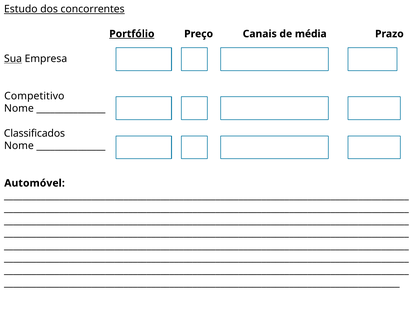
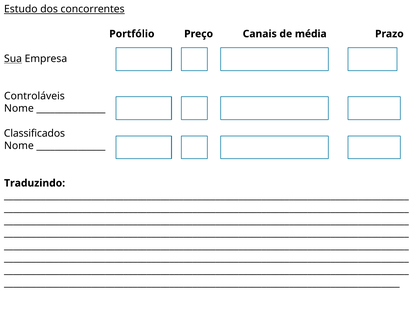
Portfólio underline: present -> none (132, 34)
Competitivo: Competitivo -> Controláveis (34, 96)
Automóvel: Automóvel -> Traduzindo (35, 183)
